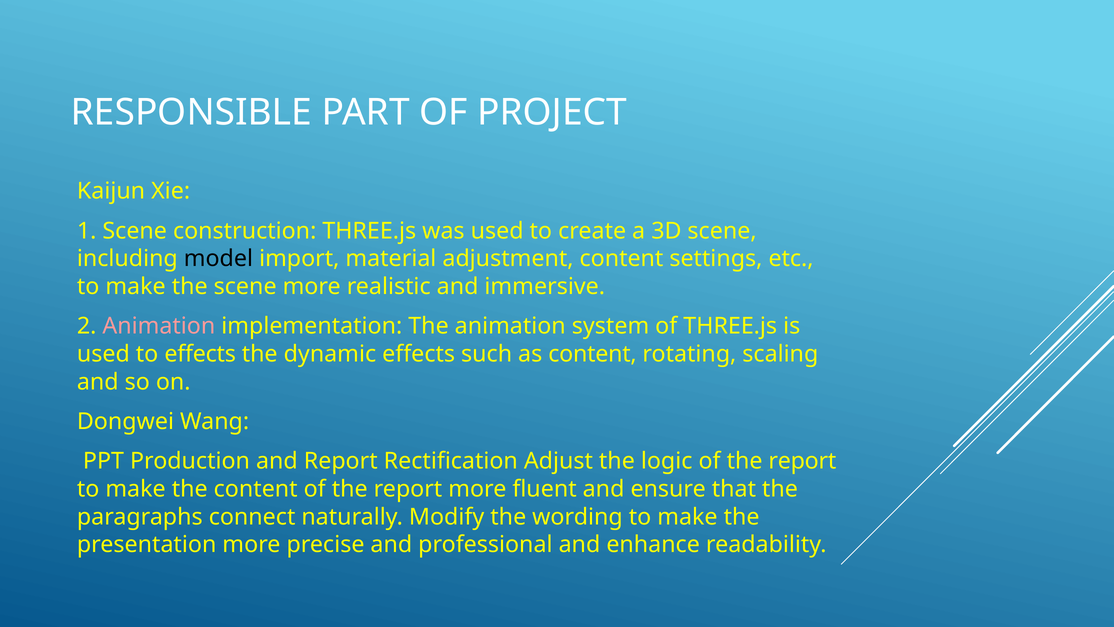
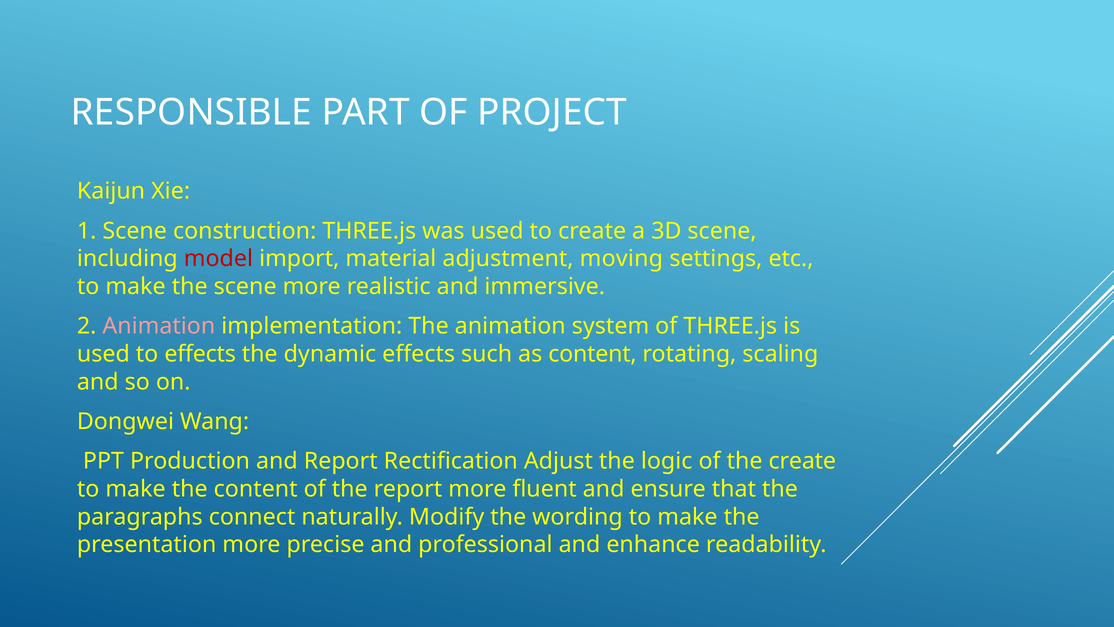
model colour: black -> red (218, 259)
adjustment content: content -> moving (621, 259)
logic of the report: report -> create (802, 461)
